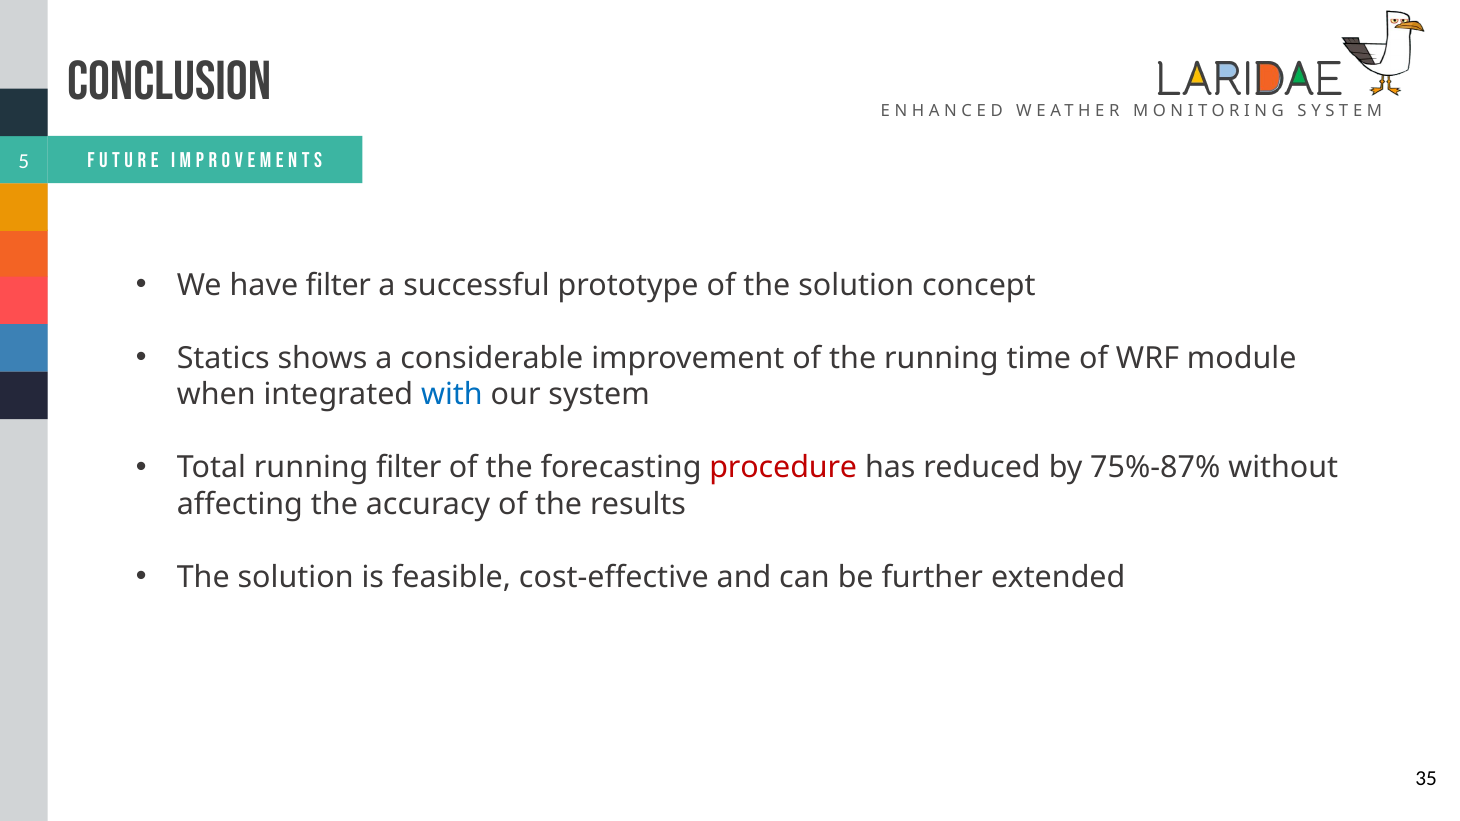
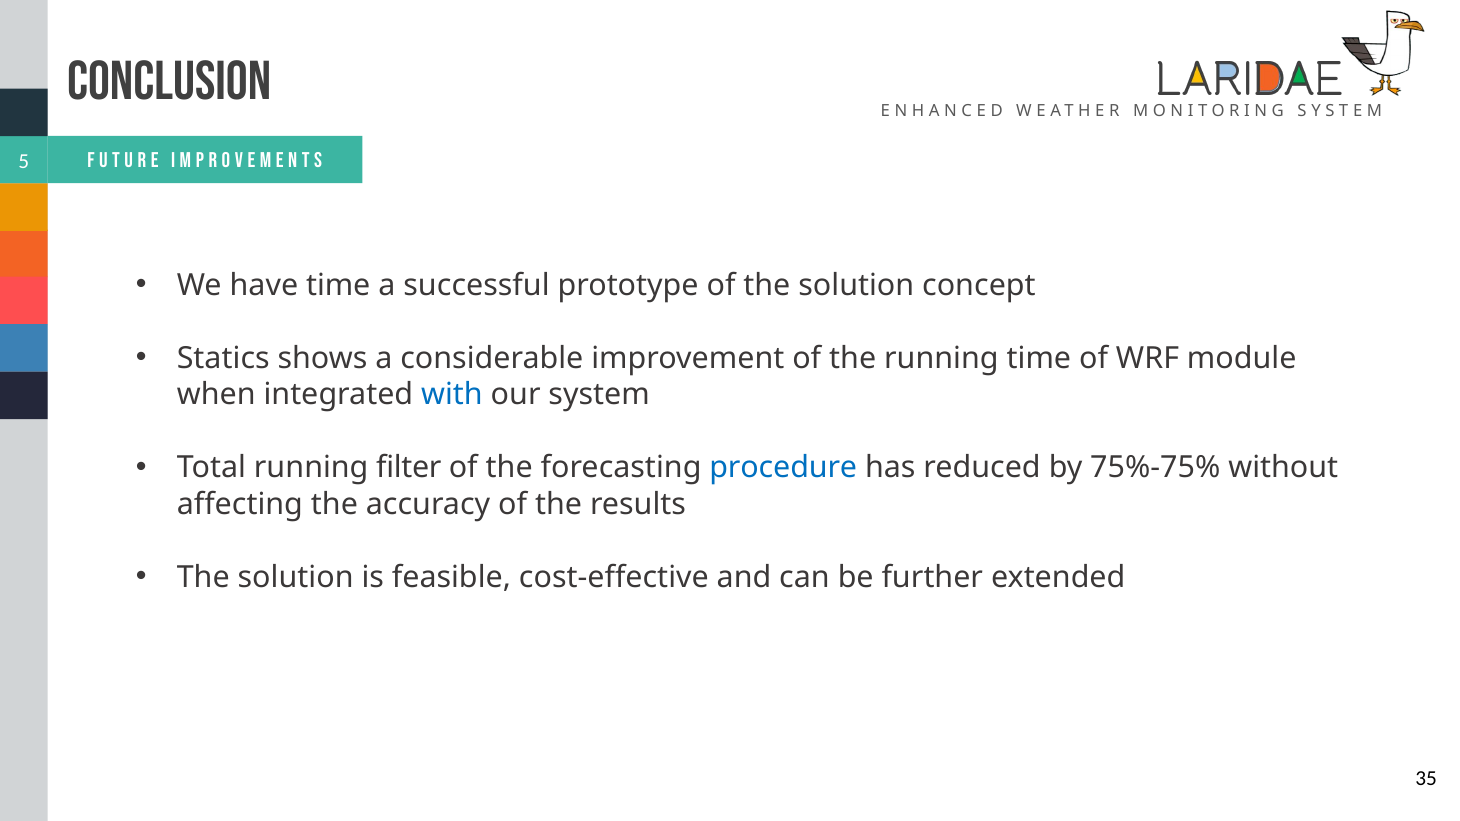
have filter: filter -> time (338, 285)
procedure colour: red -> blue (783, 468)
75%-87%: 75%-87% -> 75%-75% (1155, 468)
